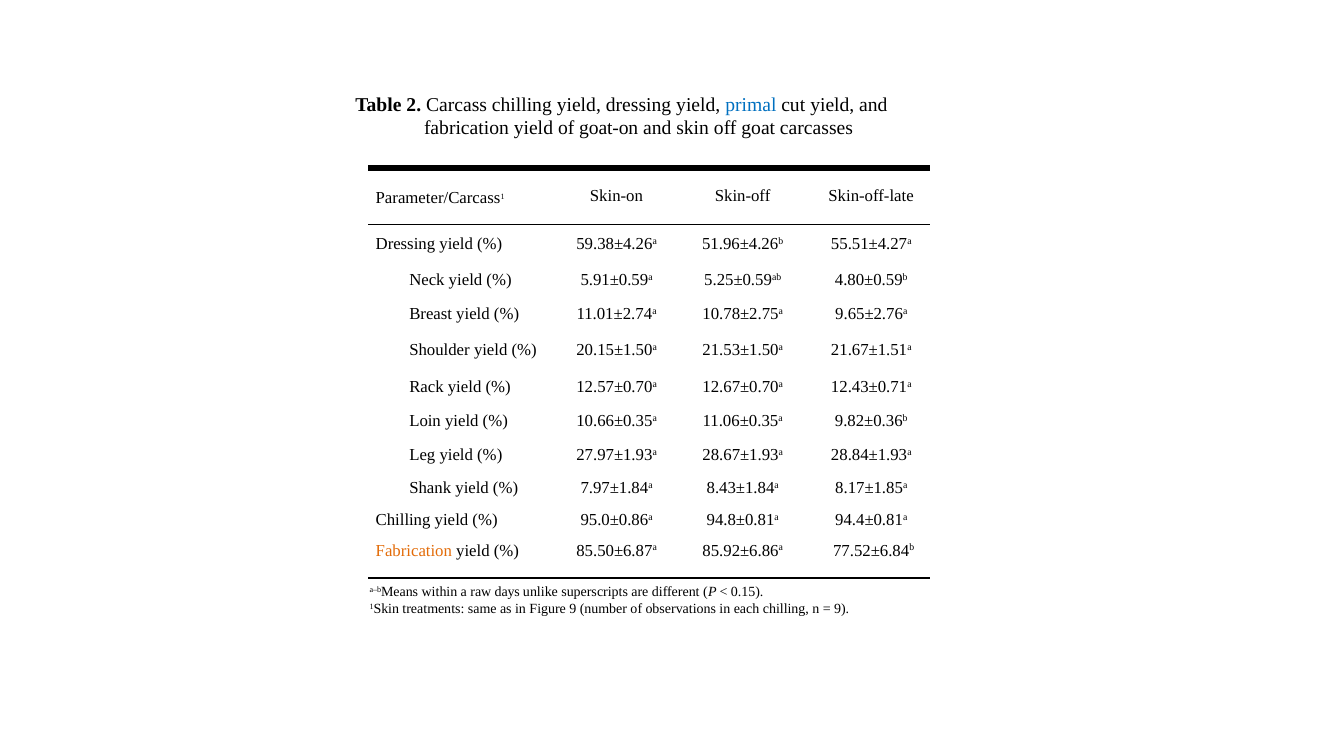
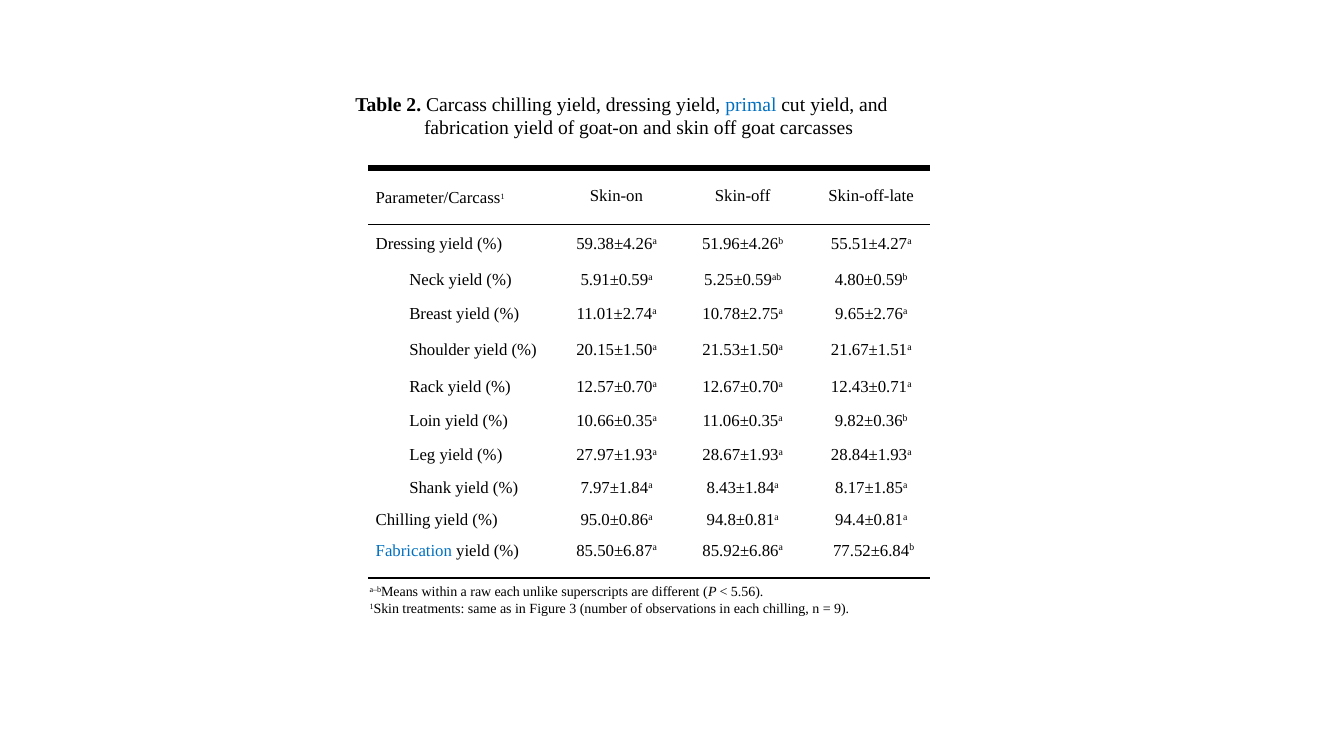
Fabrication colour: orange -> blue (414, 550)
raw days: days -> each (507, 592)
0.15: 0.15 -> 5.56 (747, 592)
Figure 9: 9 -> 3 (573, 609)
